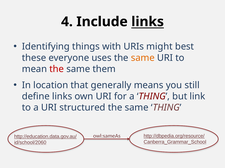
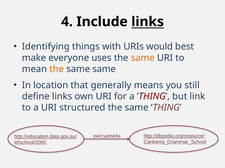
might: might -> would (160, 47)
these: these -> make (34, 58)
the colour: red -> orange (57, 69)
same them: them -> same (104, 69)
